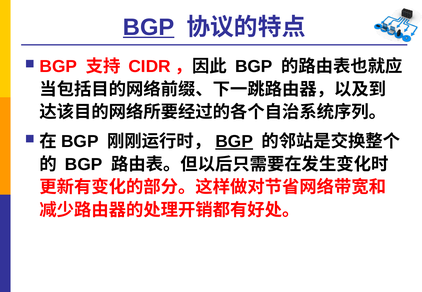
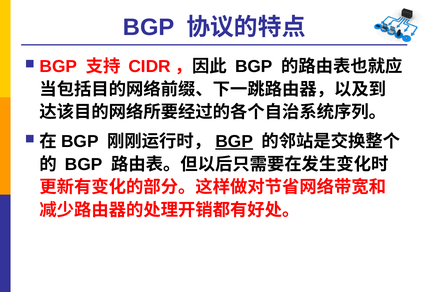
BGP underline: present -> none (149, 27)
